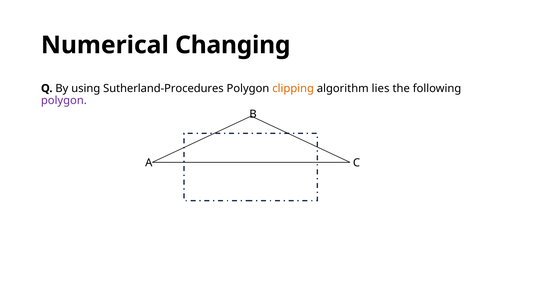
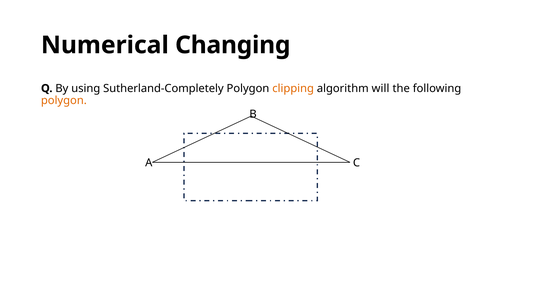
Sutherland-Procedures: Sutherland-Procedures -> Sutherland-Completely (163, 88)
lies: lies -> will (381, 88)
polygon colour: purple -> orange (64, 101)
